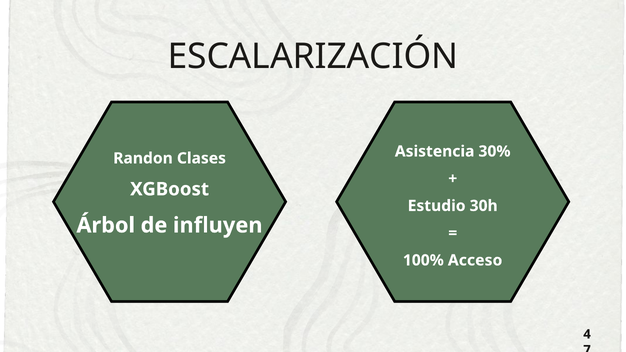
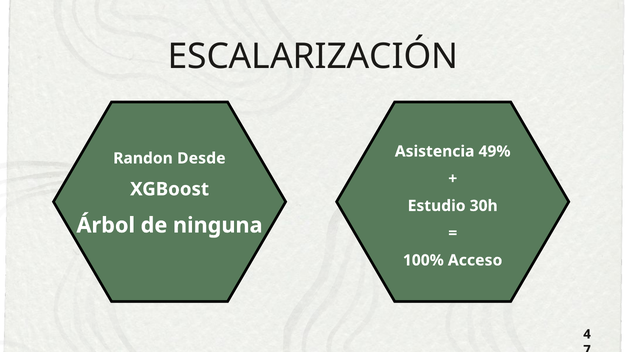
30%: 30% -> 49% (495, 151)
Clases: Clases -> Desde (201, 158)
influyen: influyen -> ninguna (218, 225)
